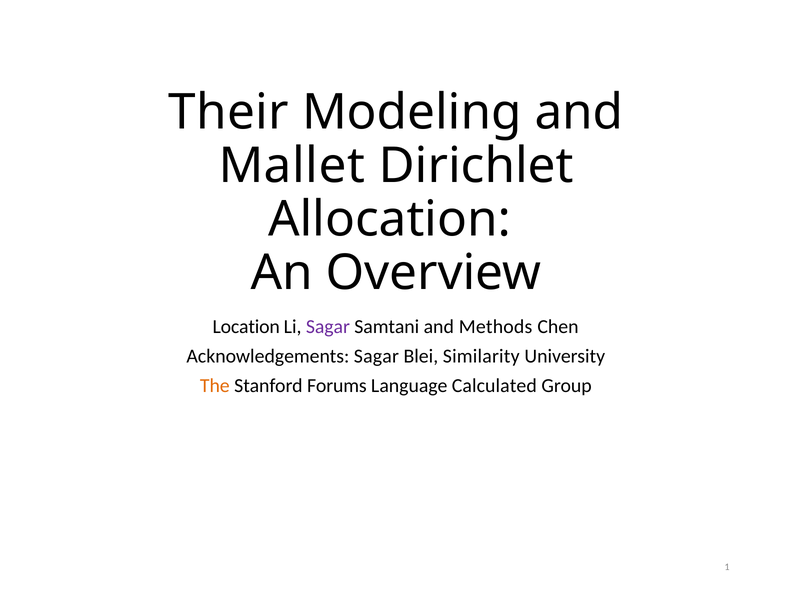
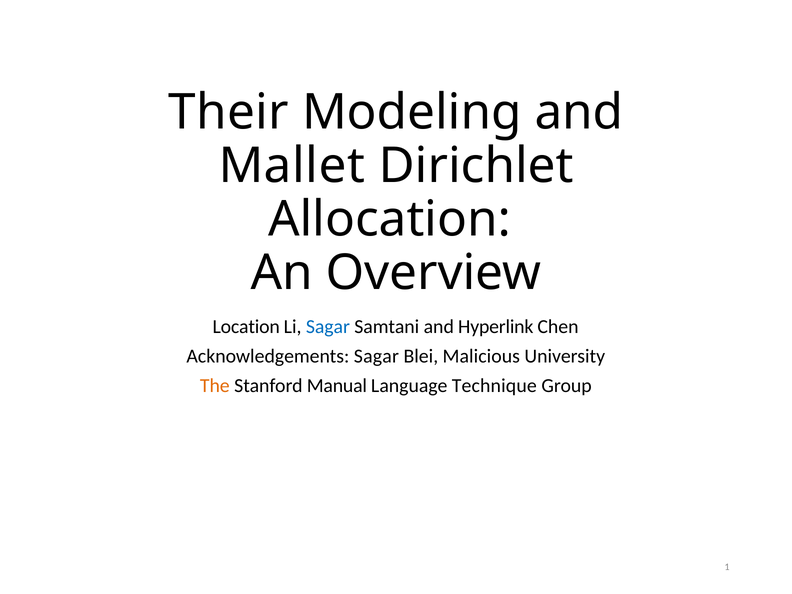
Sagar colour: purple -> blue (328, 327)
Methods: Methods -> Hyperlink (496, 327)
Similarity: Similarity -> Malicious (481, 356)
Forums: Forums -> Manual (337, 386)
Calculated: Calculated -> Technique (494, 386)
